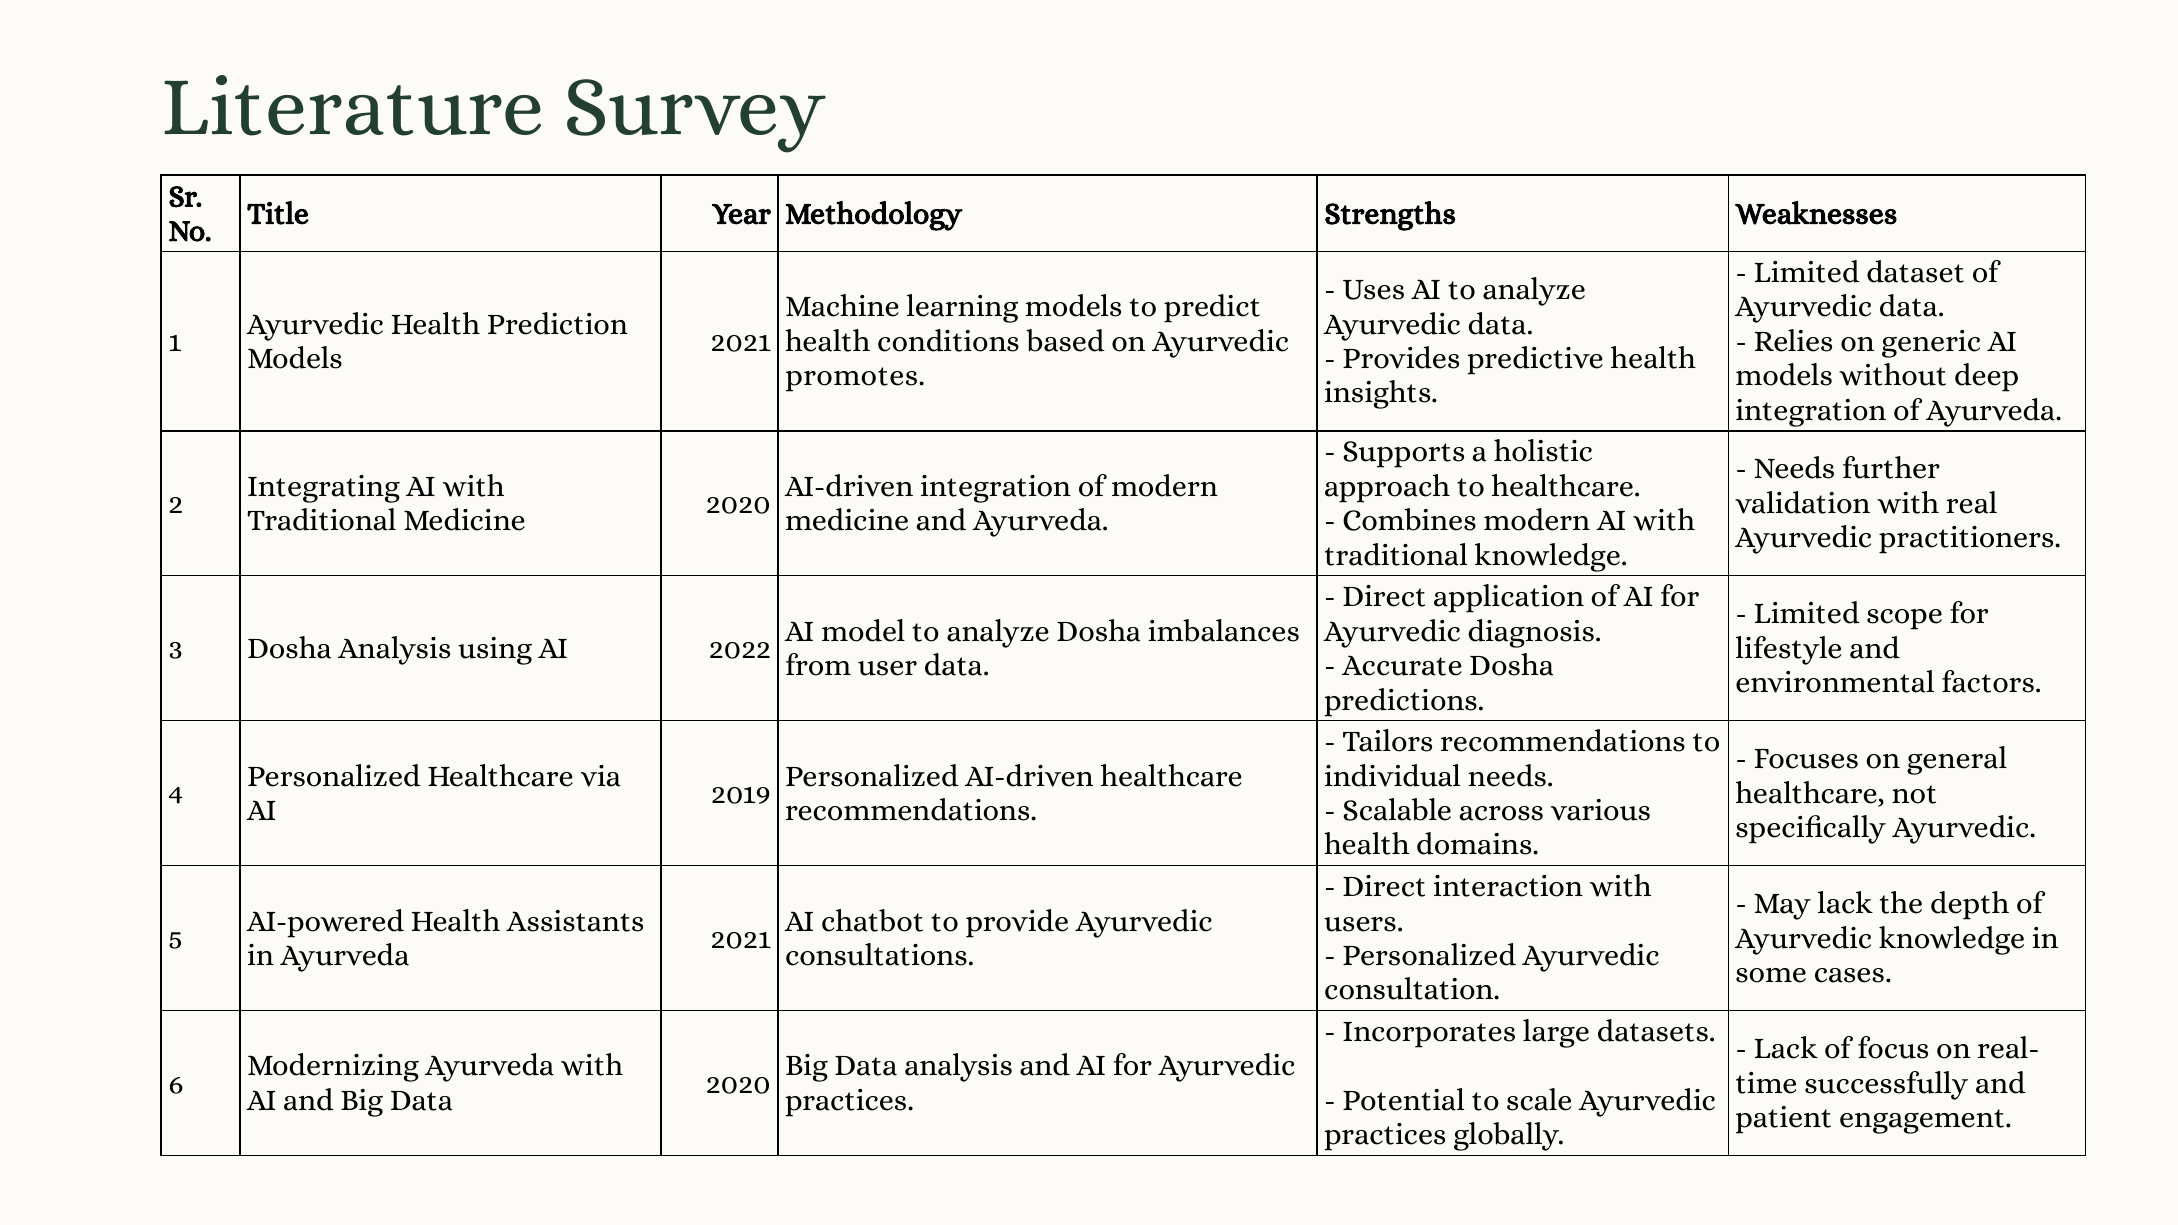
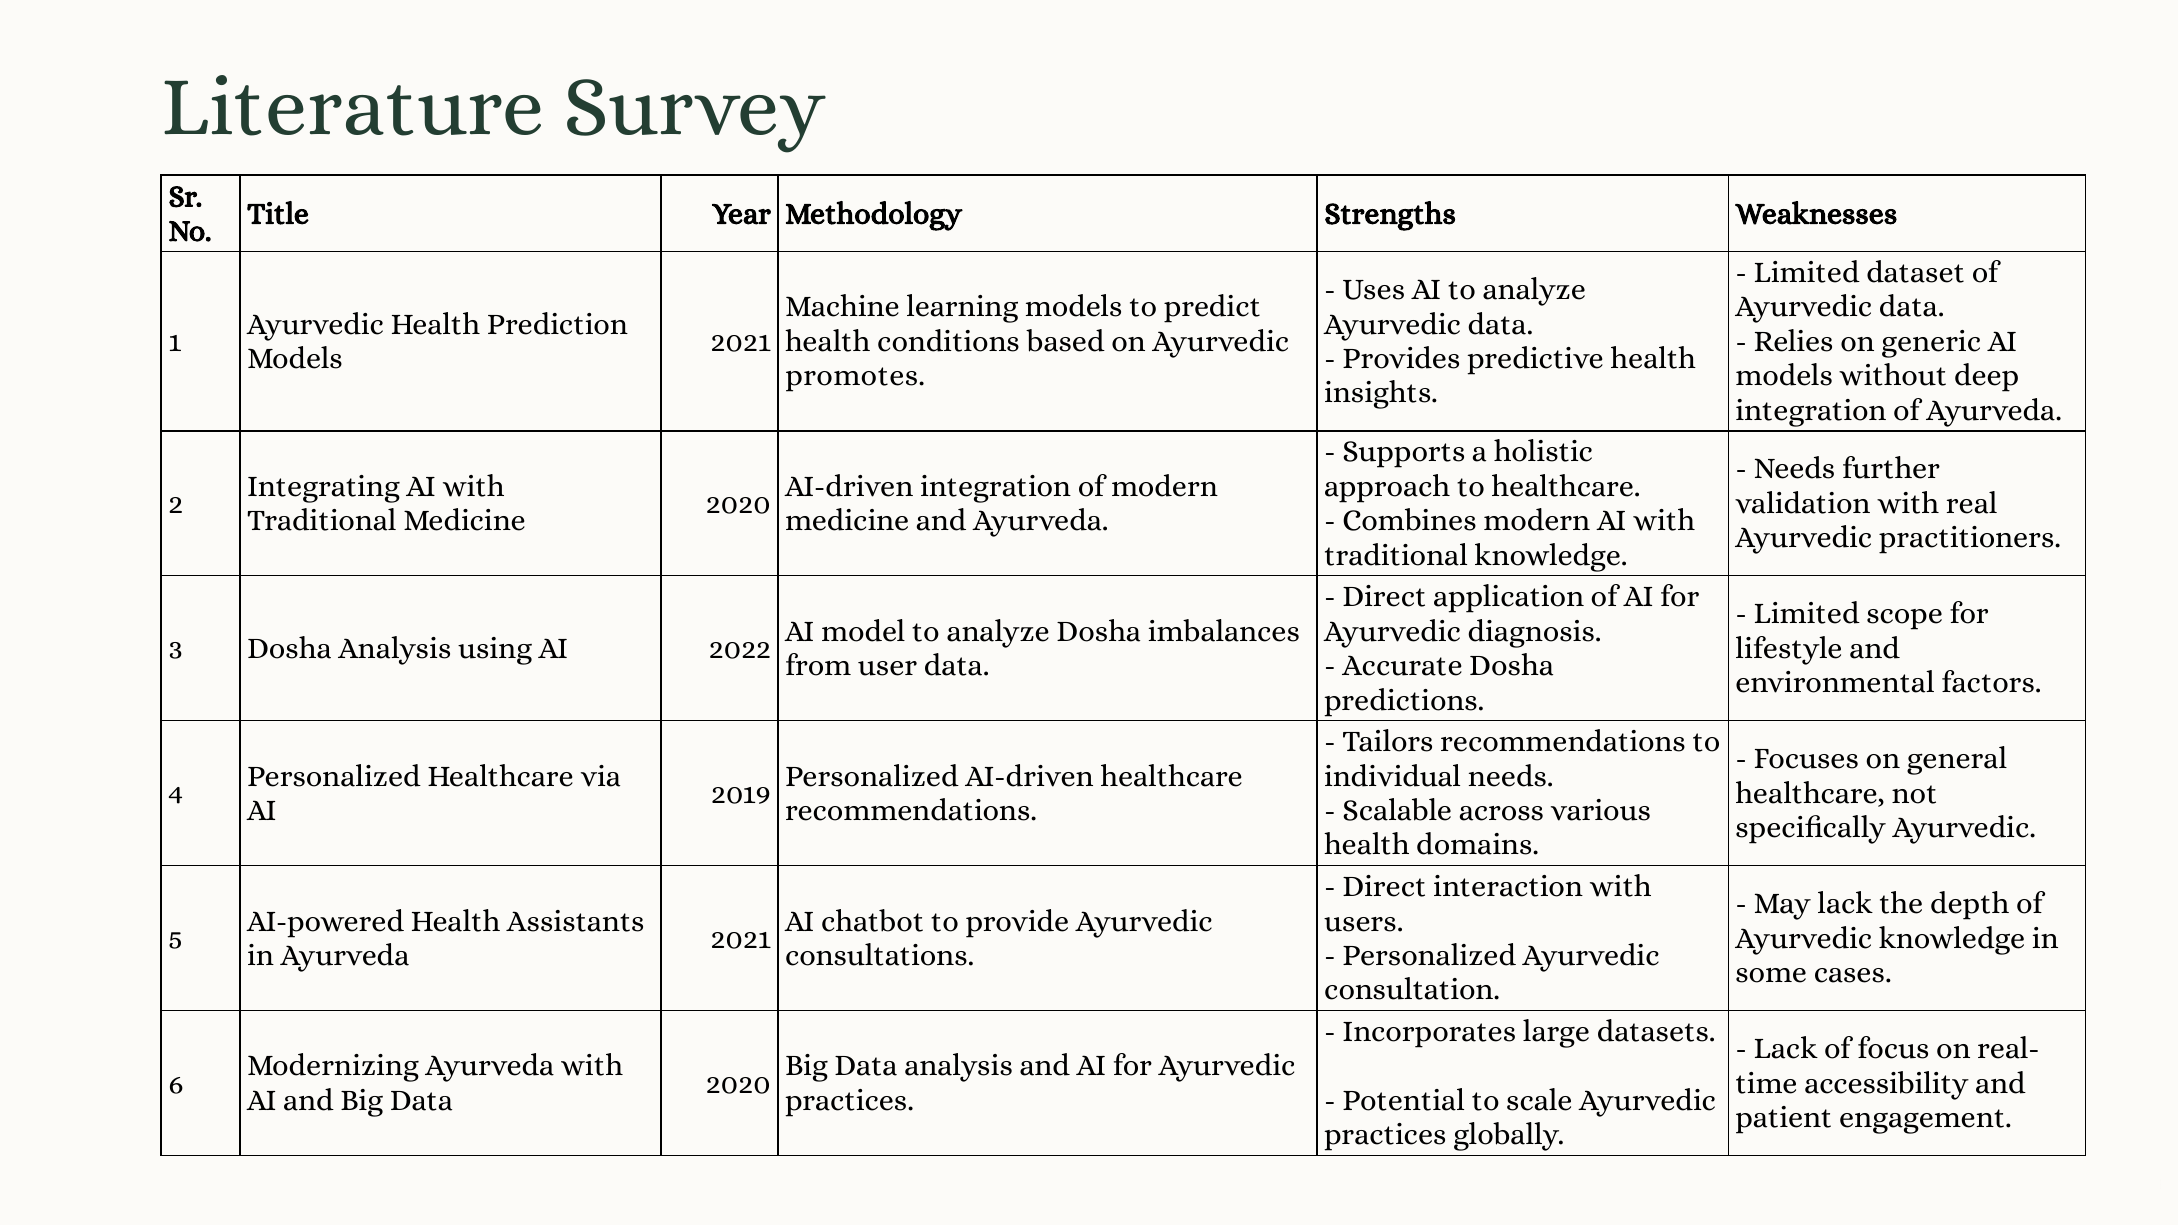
successfully: successfully -> accessibility (1886, 1083)
